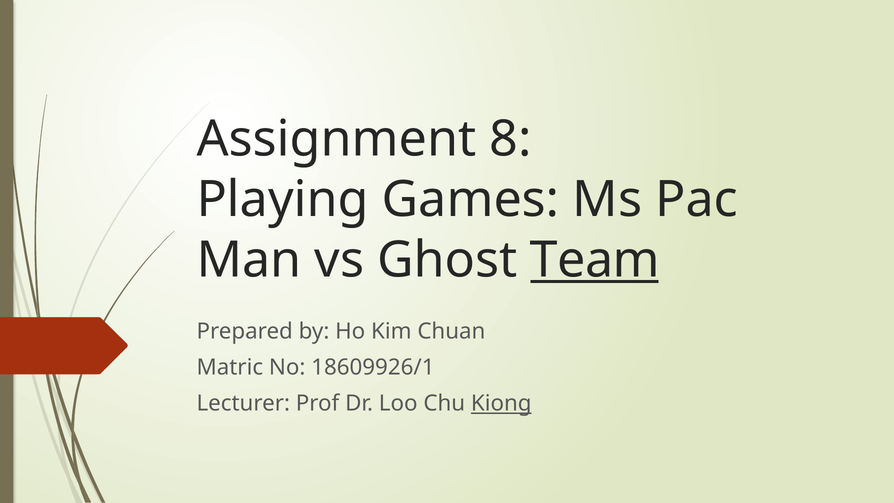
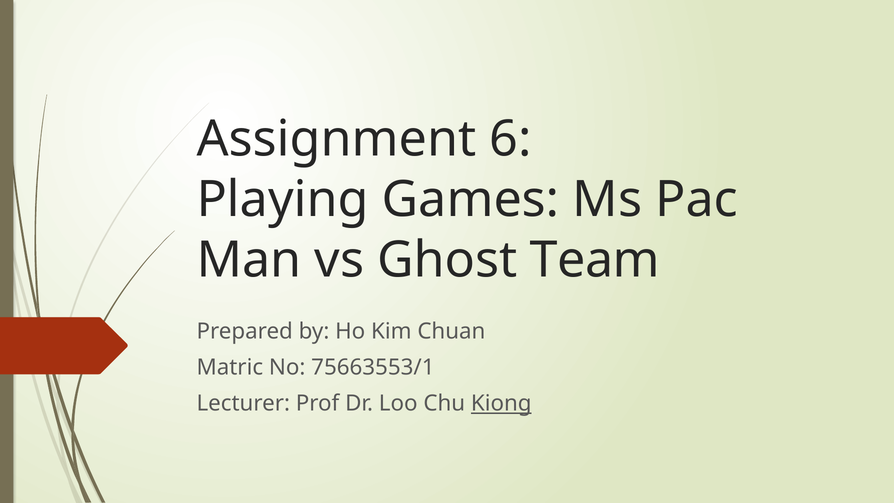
8: 8 -> 6 (510, 139)
Team underline: present -> none (595, 260)
18609926/1: 18609926/1 -> 75663553/1 (373, 367)
